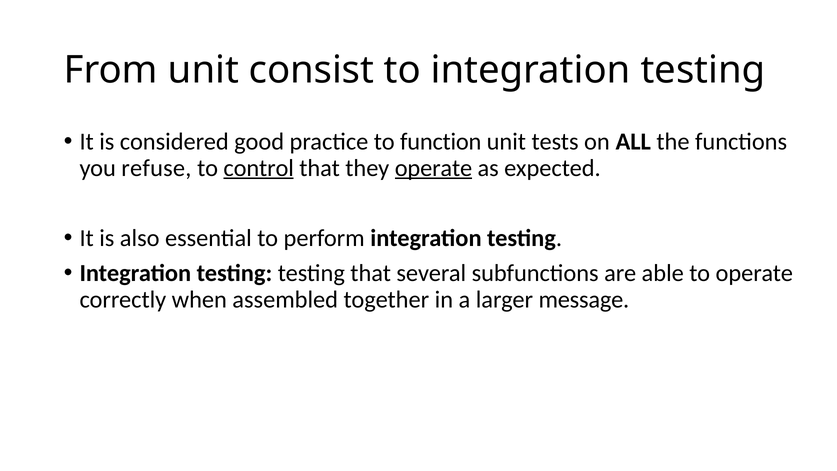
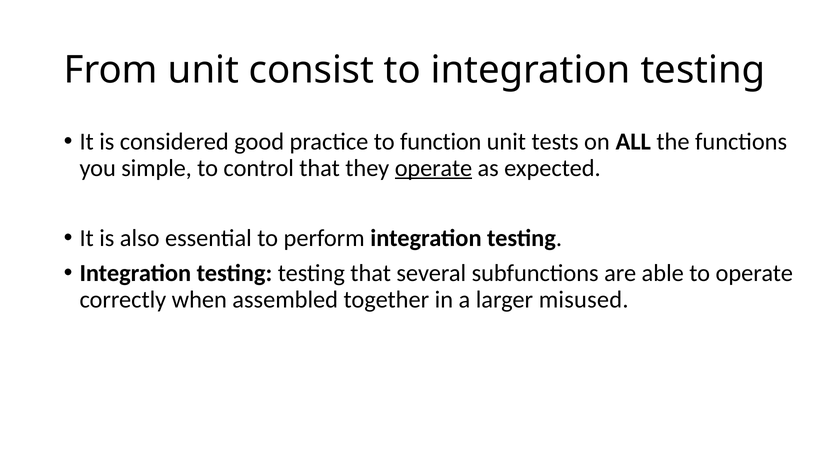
refuse: refuse -> simple (157, 168)
control underline: present -> none (259, 168)
message: message -> misused (584, 300)
